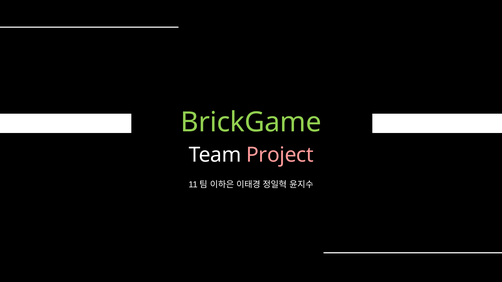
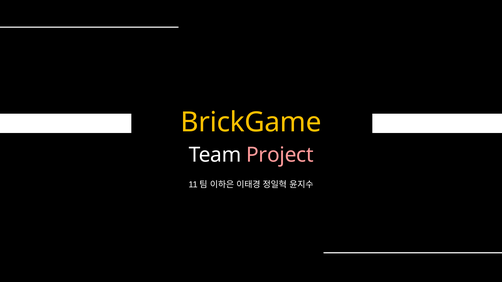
BrickGame colour: light green -> yellow (251, 123)
